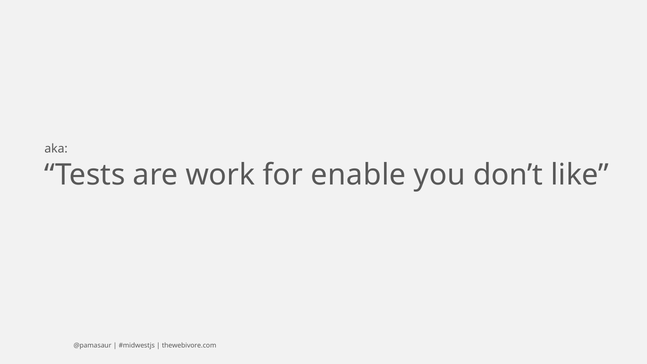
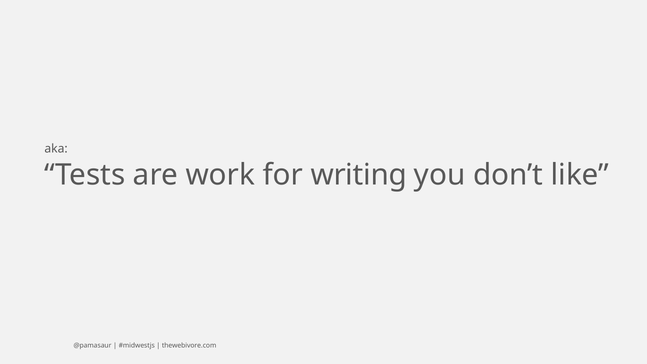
enable: enable -> writing (359, 175)
